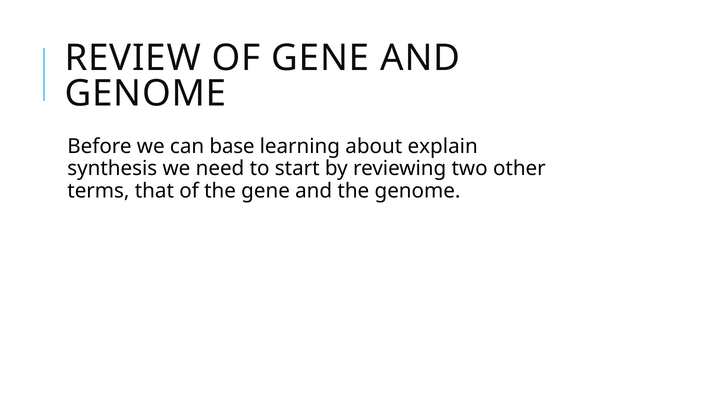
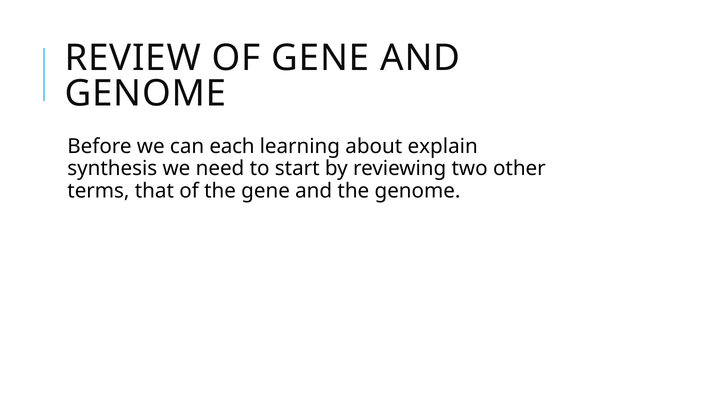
base: base -> each (232, 146)
